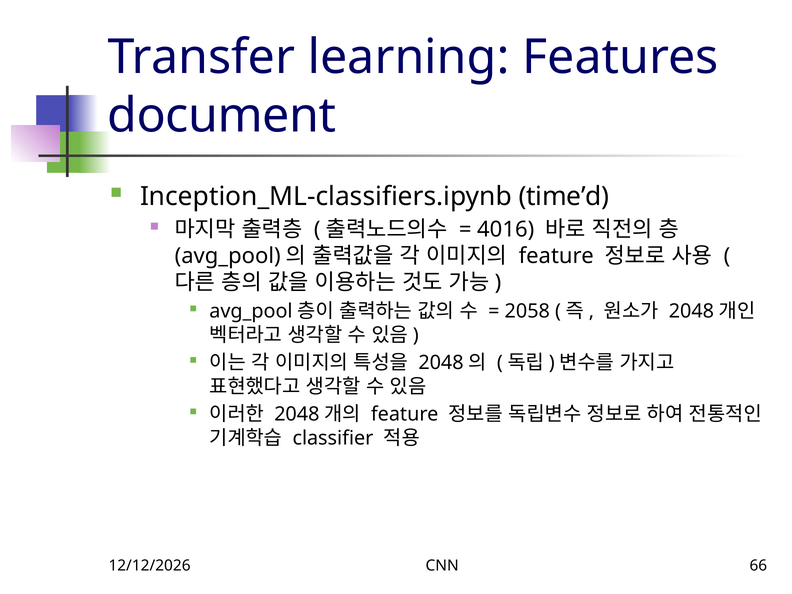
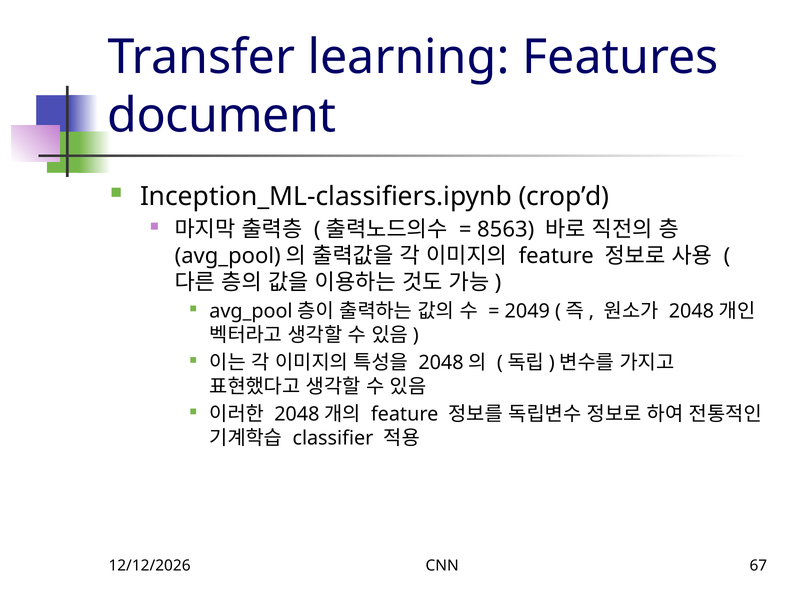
time’d: time’d -> crop’d (564, 196)
4016: 4016 -> 8563 (506, 230)
2058: 2058 -> 2049 (527, 311)
66: 66 -> 67 (758, 566)
